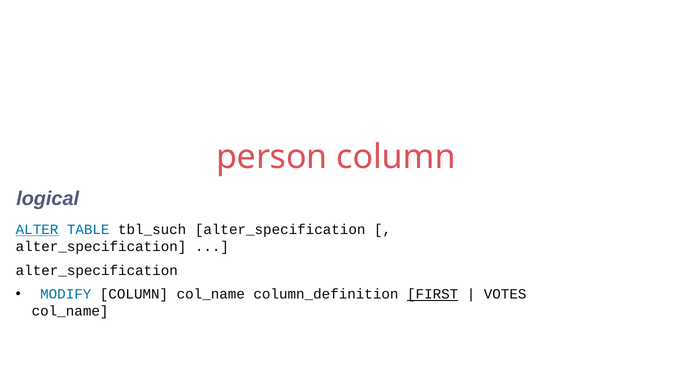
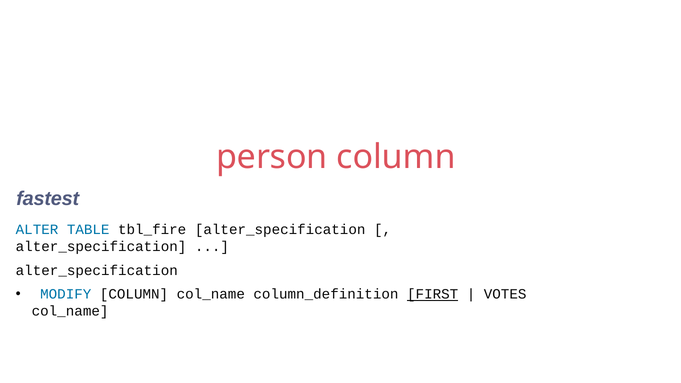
logical: logical -> fastest (48, 199)
ALTER underline: present -> none (37, 230)
tbl_such: tbl_such -> tbl_fire (152, 230)
